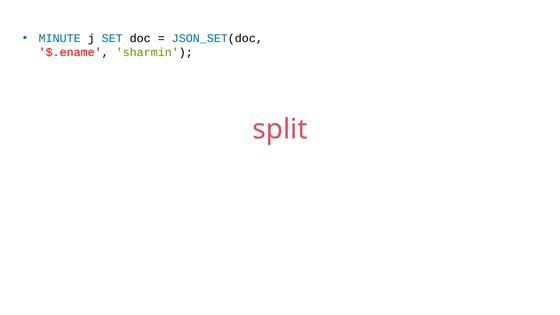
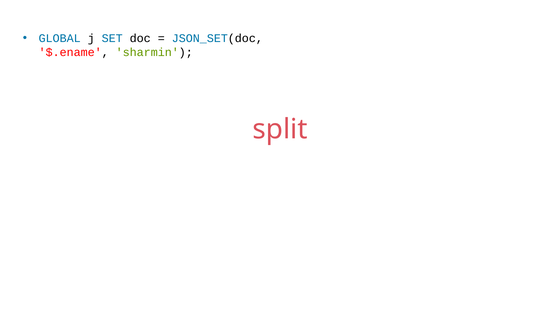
MINUTE: MINUTE -> GLOBAL (60, 38)
